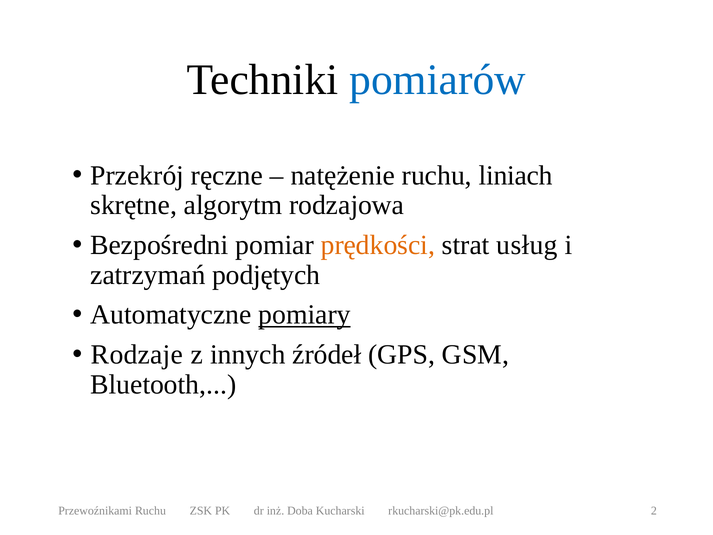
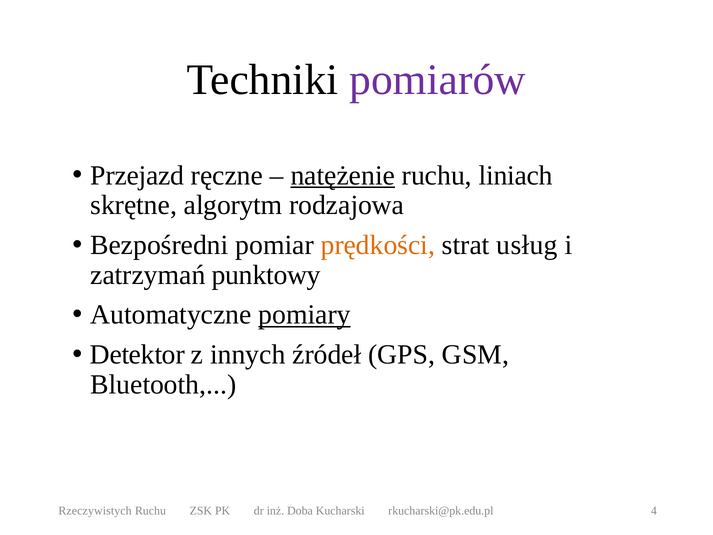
pomiarów colour: blue -> purple (438, 80)
Przekrój: Przekrój -> Przejazd (137, 175)
natężenie underline: none -> present (343, 175)
podjętych: podjętych -> punktowy (266, 275)
Rodzaje: Rodzaje -> Detektor (137, 354)
Przewoźnikami: Przewoźnikami -> Rzeczywistych (95, 511)
2: 2 -> 4 (654, 511)
